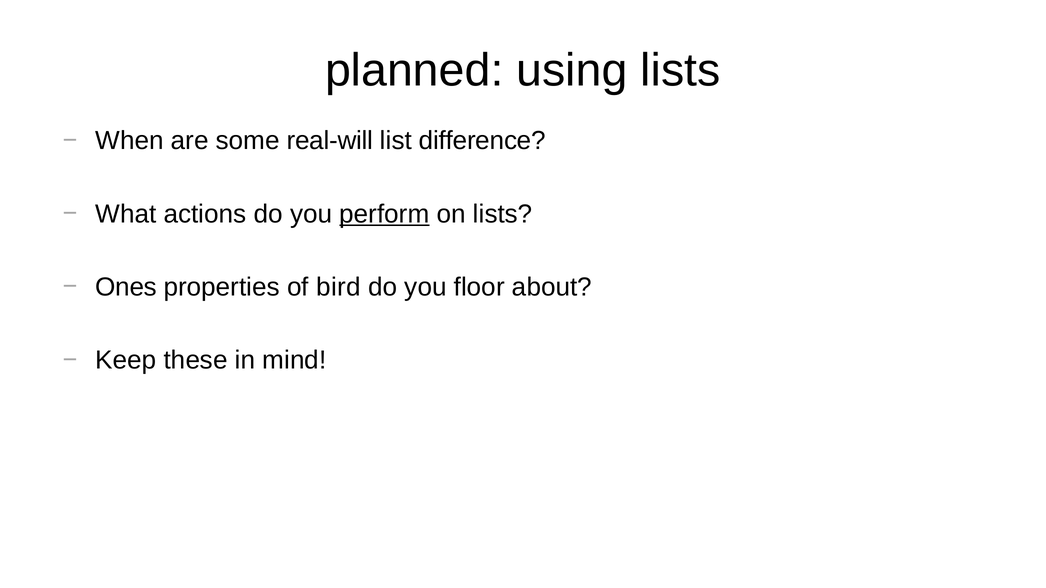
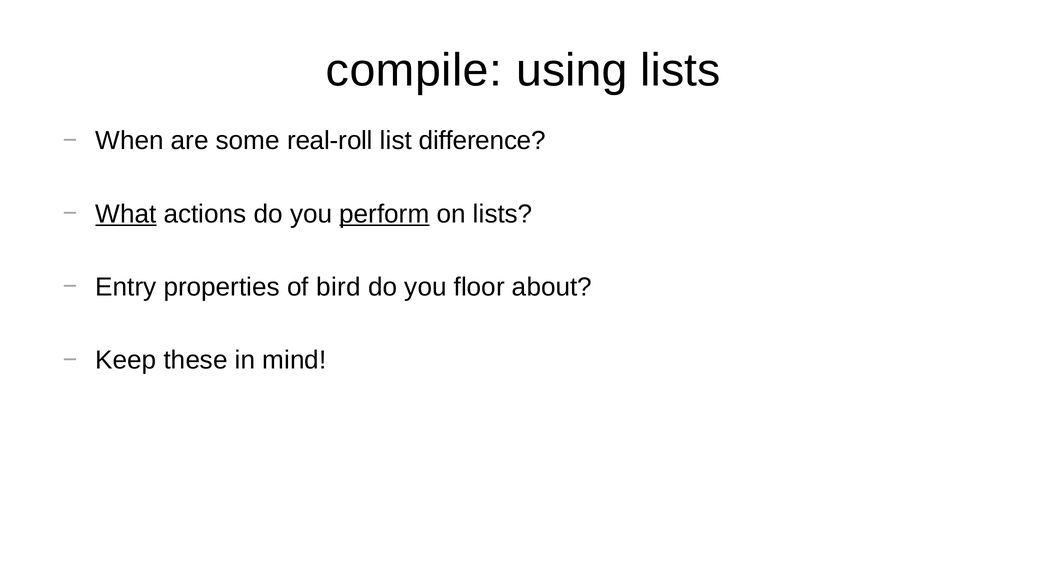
planned: planned -> compile (414, 71)
real-will: real-will -> real-roll (330, 141)
What underline: none -> present (126, 214)
Ones: Ones -> Entry (126, 287)
